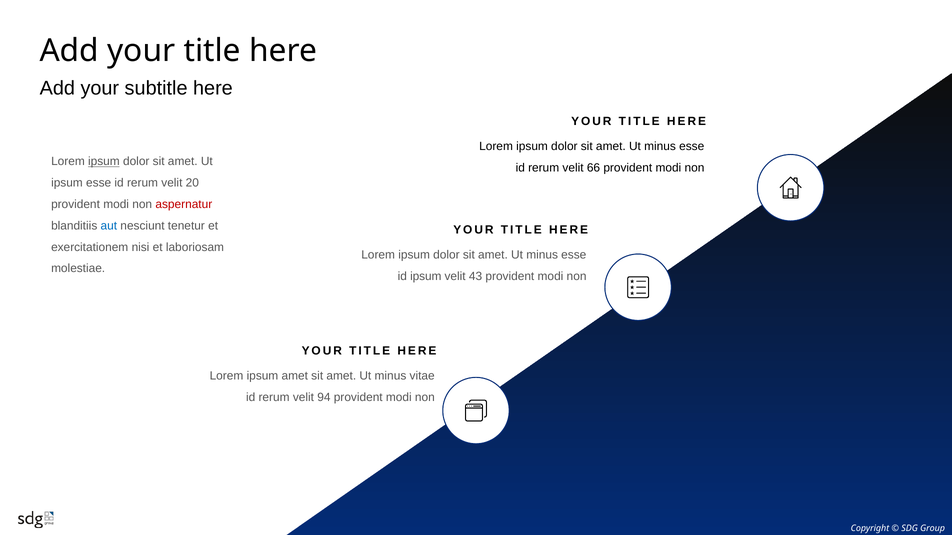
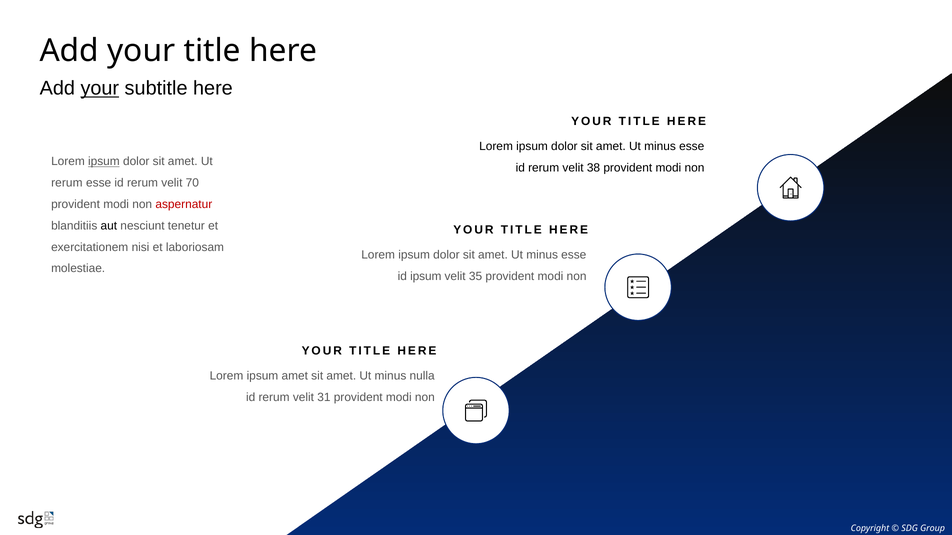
your underline: none -> present (100, 88)
66: 66 -> 38 (594, 168)
ipsum: ipsum -> rerum (67, 183)
20: 20 -> 70 (192, 183)
aut colour: blue -> black (109, 226)
43: 43 -> 35 (476, 276)
vitae: vitae -> nulla (422, 376)
94: 94 -> 31 (324, 397)
